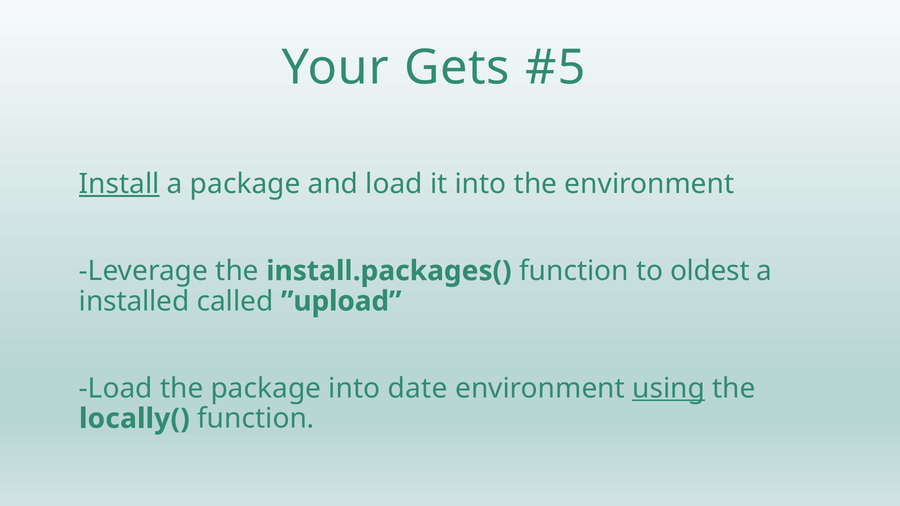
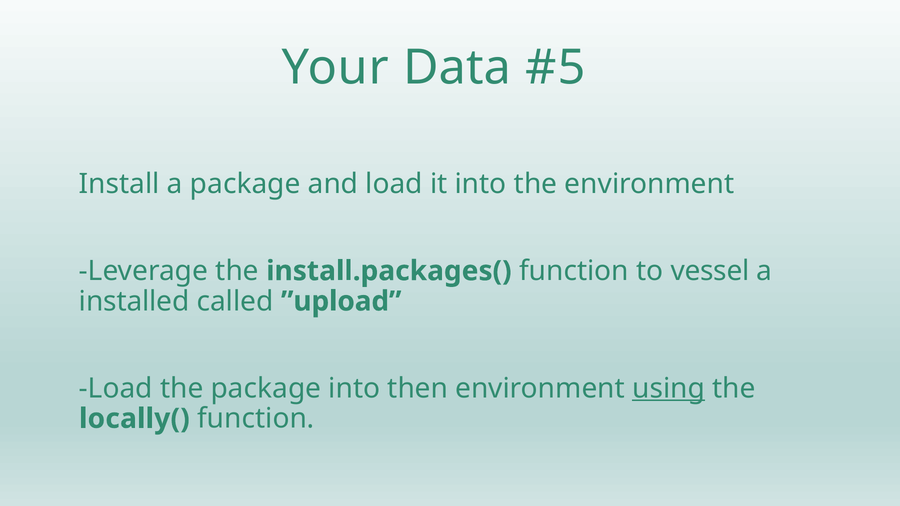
Gets: Gets -> Data (457, 68)
Install underline: present -> none (119, 184)
oldest: oldest -> vessel (710, 271)
date: date -> then (418, 388)
